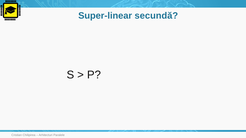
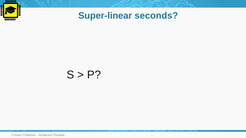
secundă: secundă -> seconds (156, 16)
